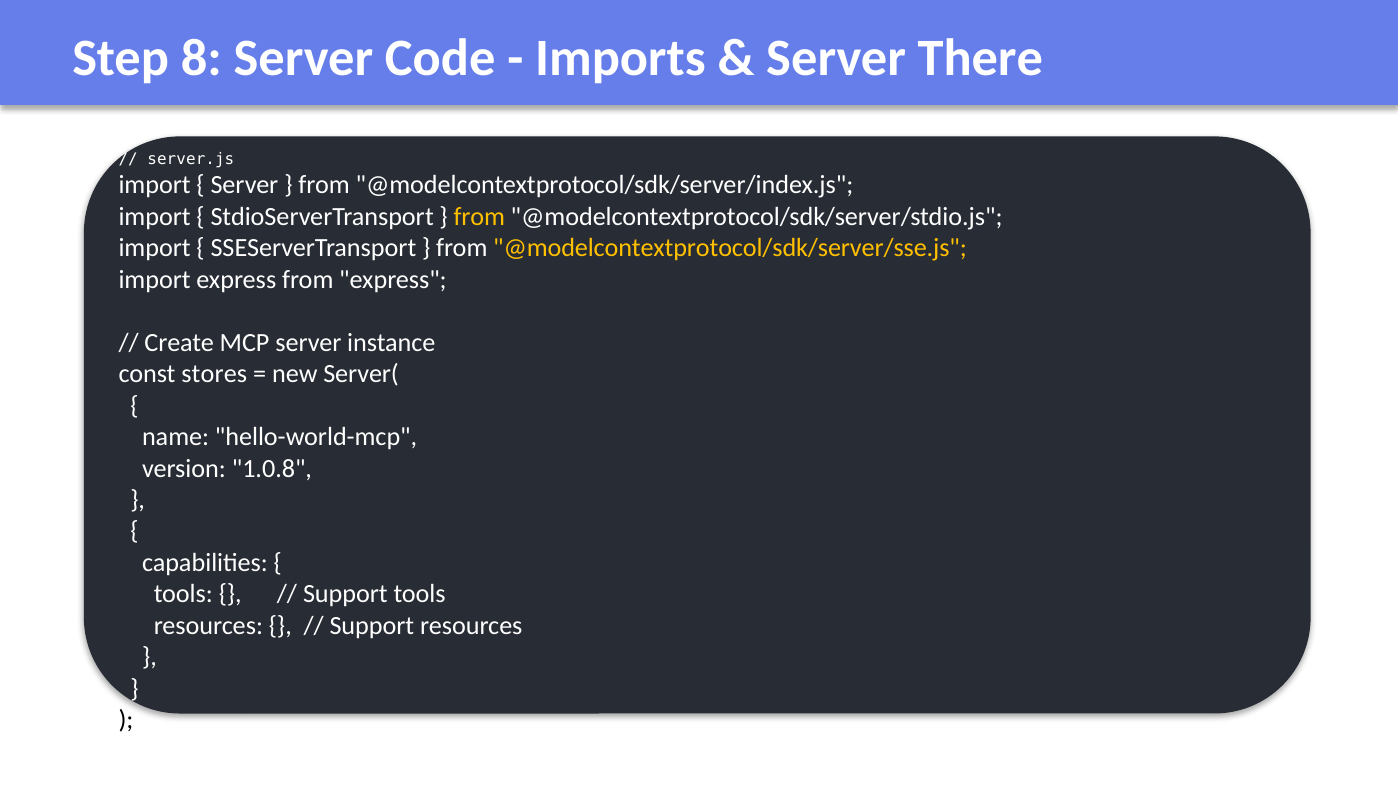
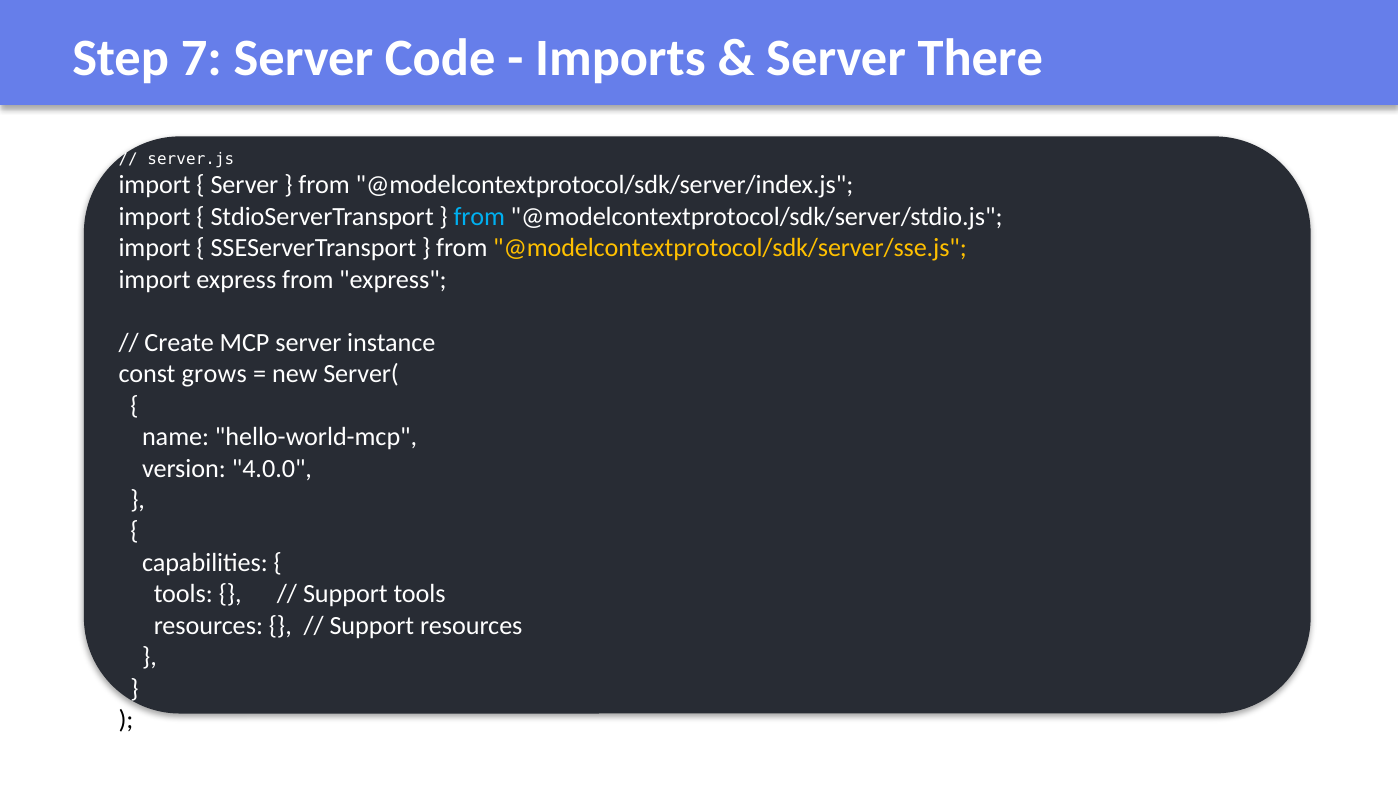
8: 8 -> 7 (201, 58)
from colour: yellow -> light blue (479, 217)
stores: stores -> grows (214, 374)
1.0.8: 1.0.8 -> 4.0.0 (272, 468)
